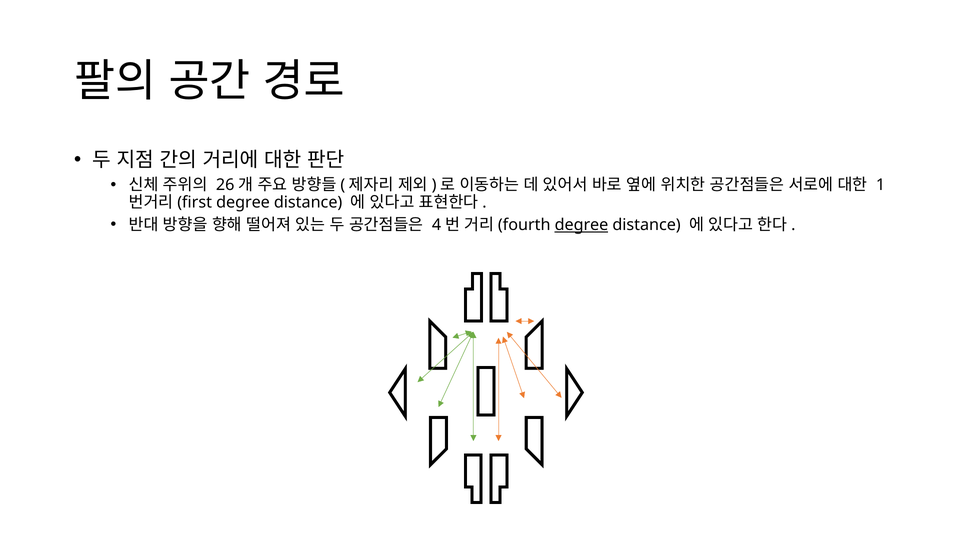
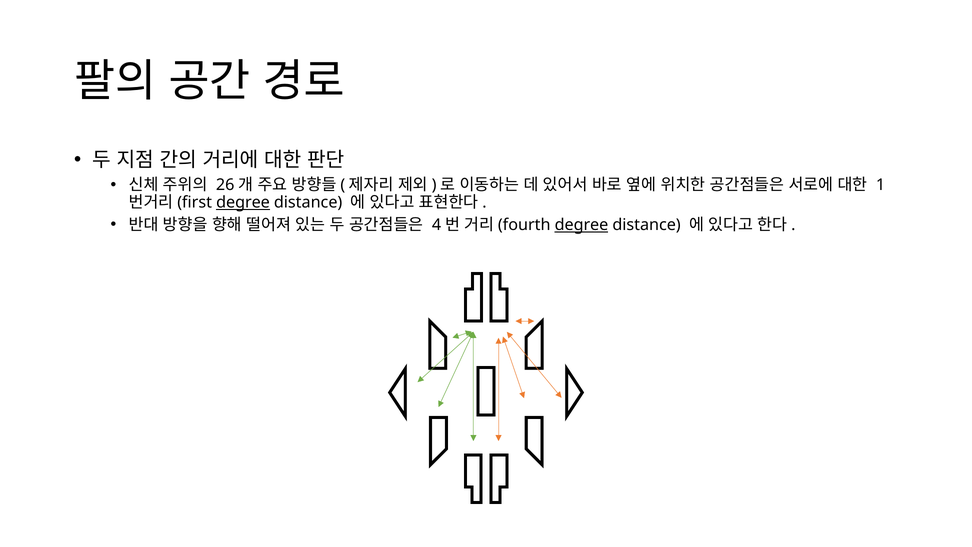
degree underline: none -> present (243, 202)
